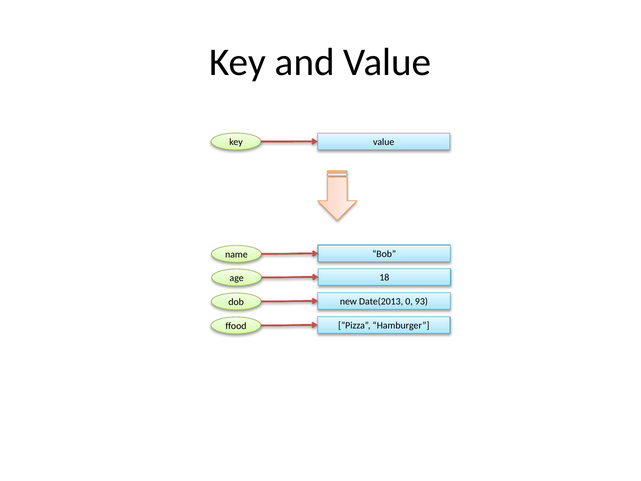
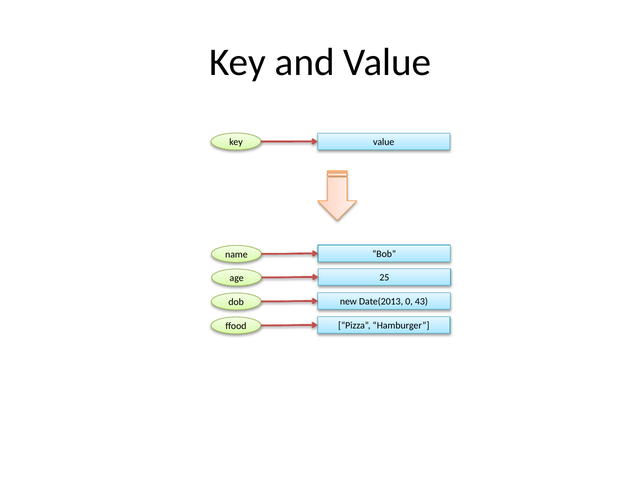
18: 18 -> 25 (384, 278)
93: 93 -> 43 (421, 302)
